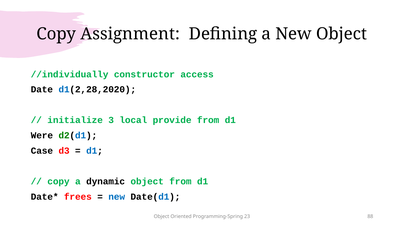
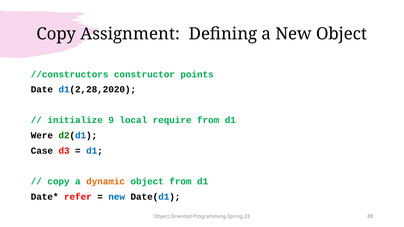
//individually: //individually -> //constructors (70, 74)
access: access -> points (197, 74)
3: 3 -> 9 (111, 120)
provide: provide -> require (172, 120)
dynamic colour: black -> orange (106, 182)
frees: frees -> refer (78, 197)
